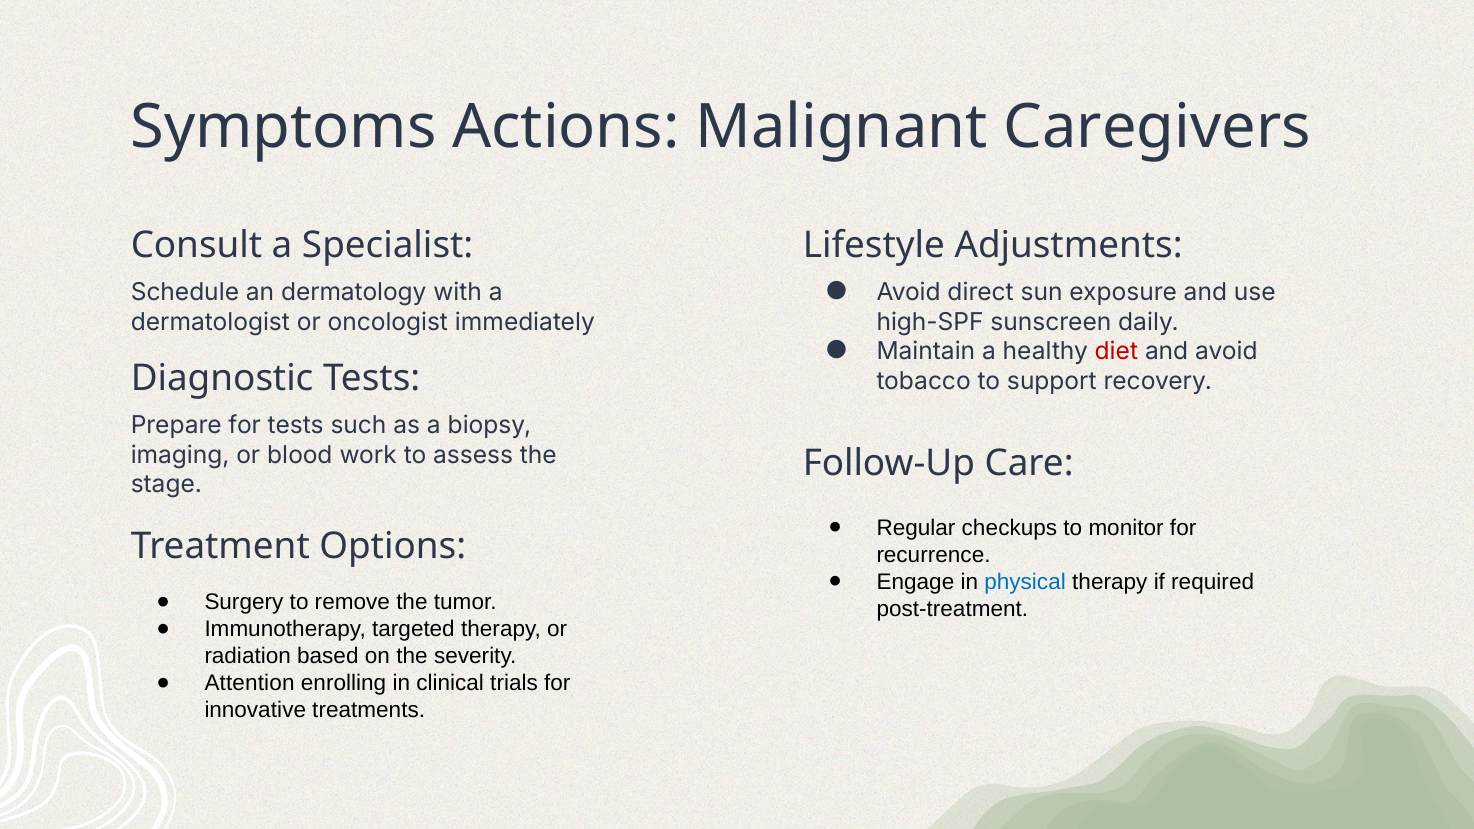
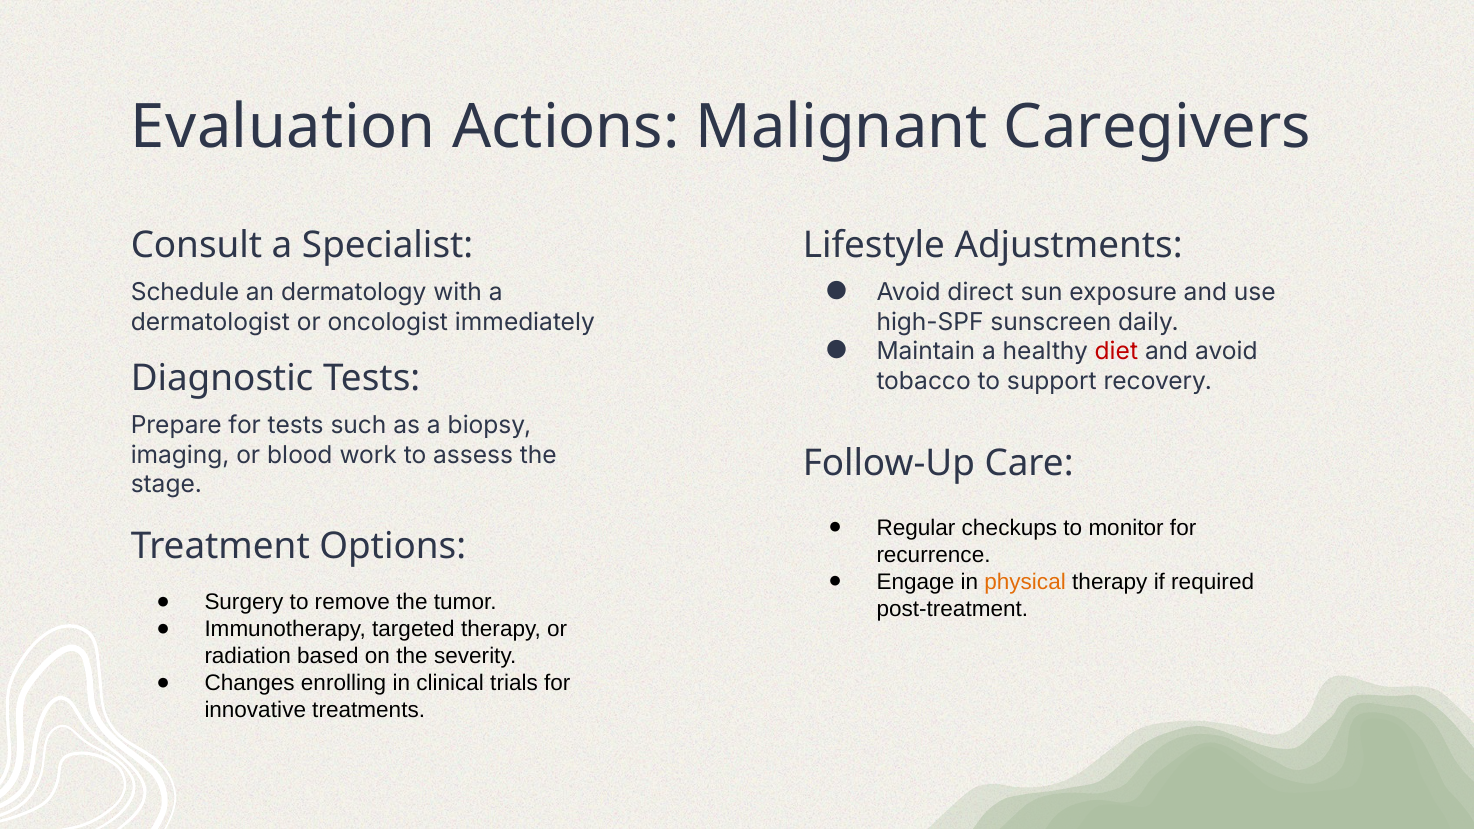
Symptoms: Symptoms -> Evaluation (283, 128)
physical colour: blue -> orange (1025, 582)
Attention: Attention -> Changes (250, 683)
